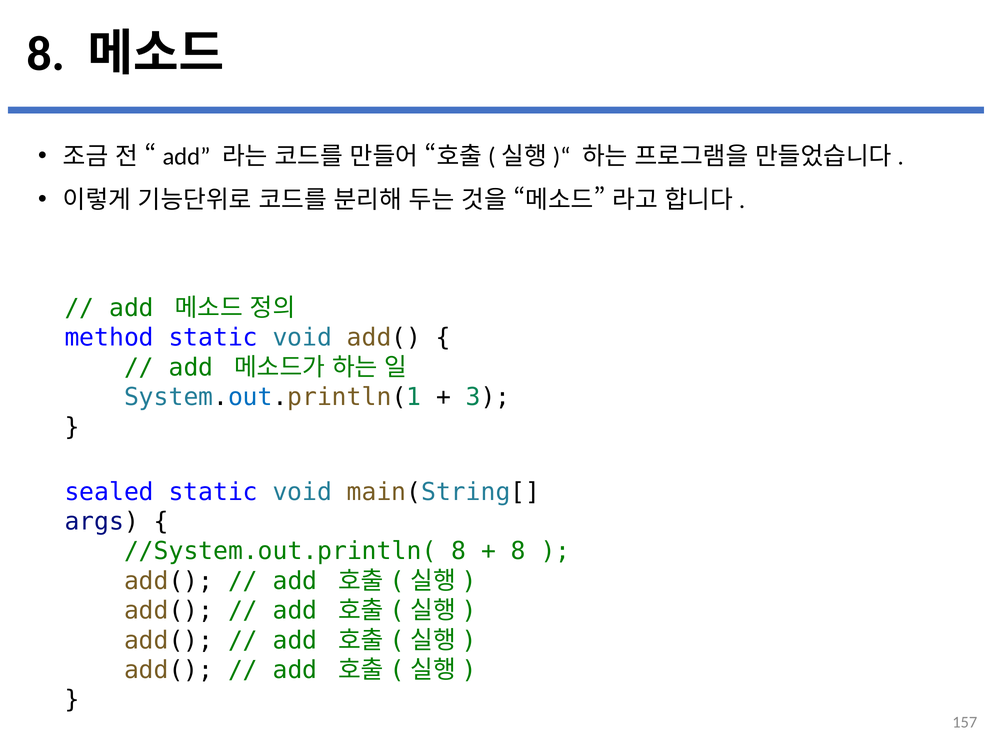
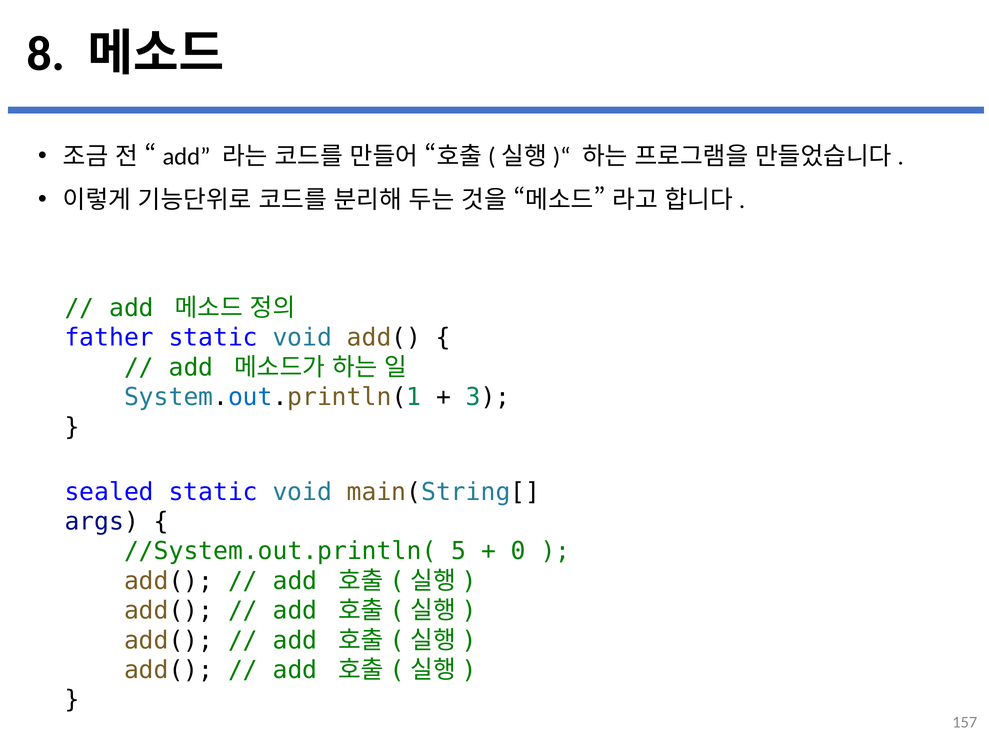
method: method -> father (109, 338)
//System.out.println( 8: 8 -> 5 (459, 551)
8: 8 -> 0 (518, 551)
